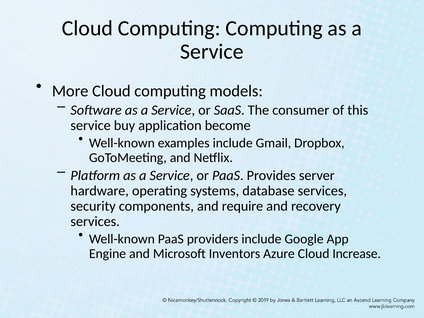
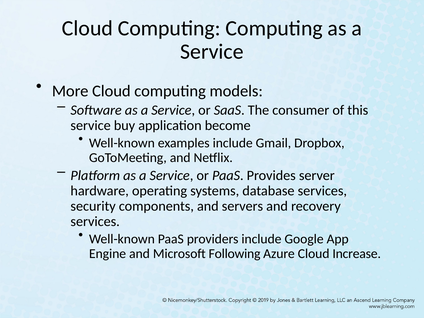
require: require -> servers (242, 206)
Inventors: Inventors -> Following (235, 254)
